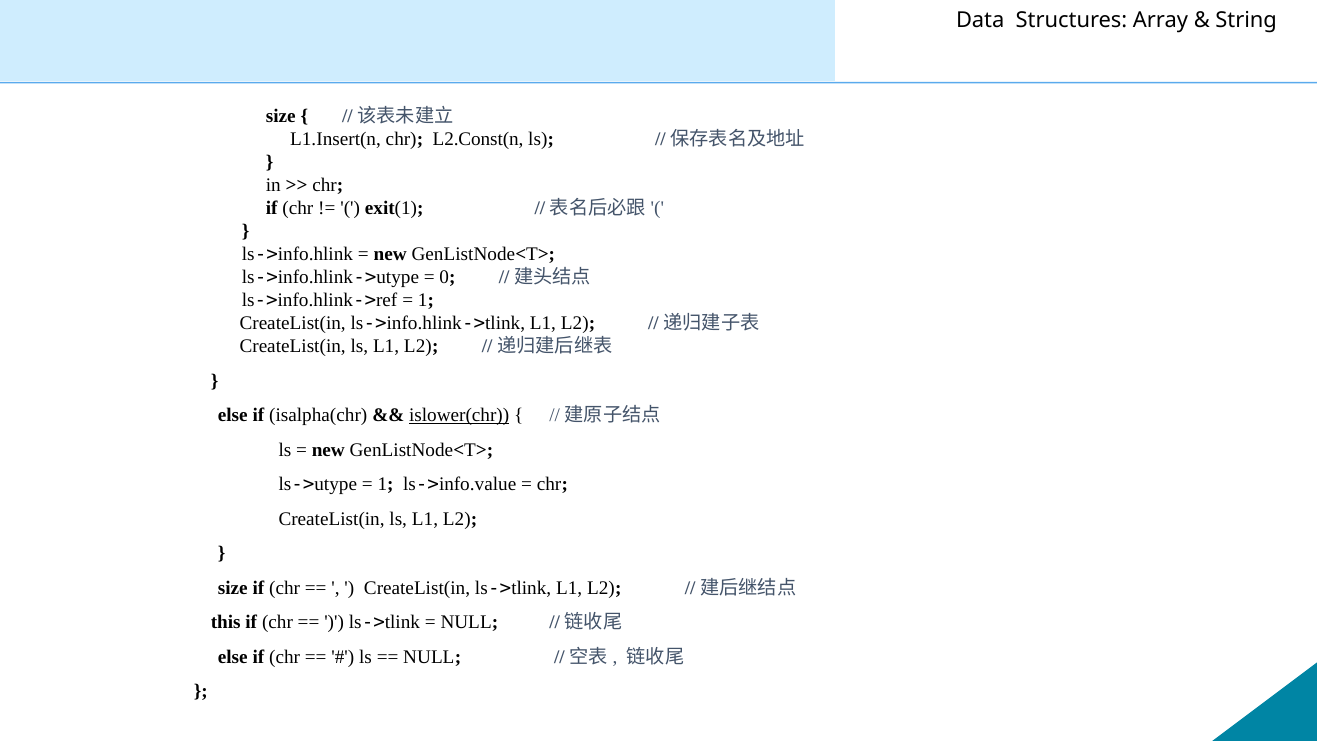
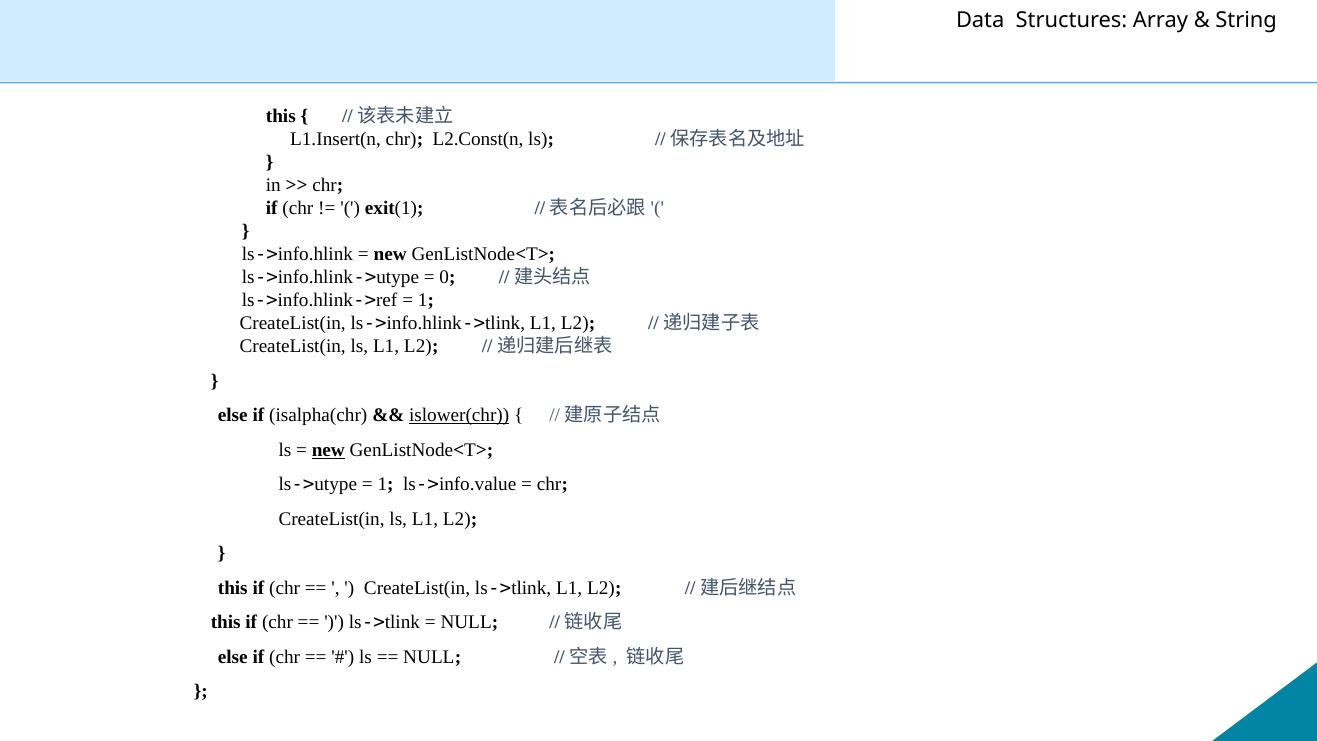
size: size -> this (281, 116)
new underline: none -> present (328, 450)
size: size -> this (233, 588)
